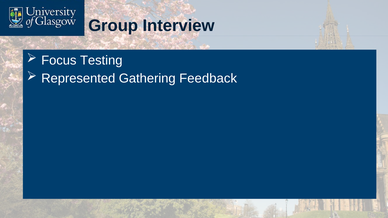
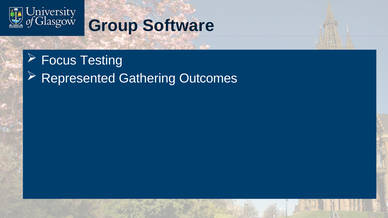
Interview: Interview -> Software (178, 26)
Feedback: Feedback -> Outcomes (208, 78)
